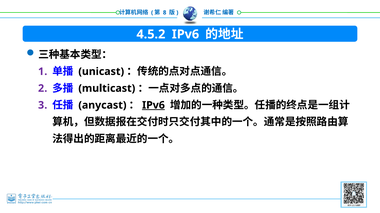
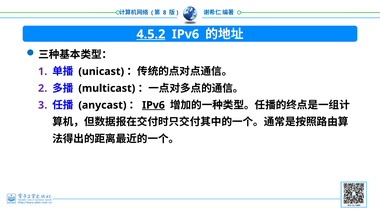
4.5.2 underline: none -> present (151, 34)
